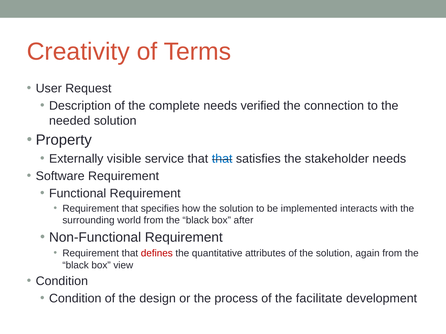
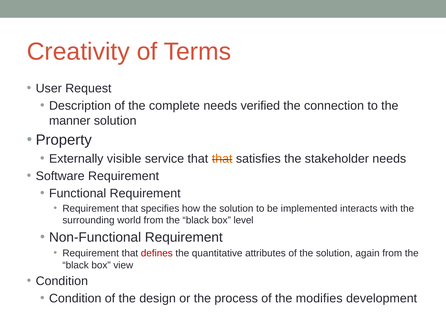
needed: needed -> manner (70, 121)
that colour: blue -> orange (222, 159)
after: after -> level (244, 221)
facilitate: facilitate -> modifies (319, 299)
